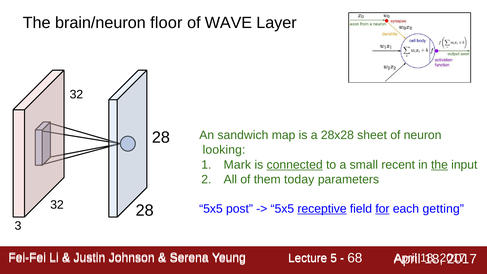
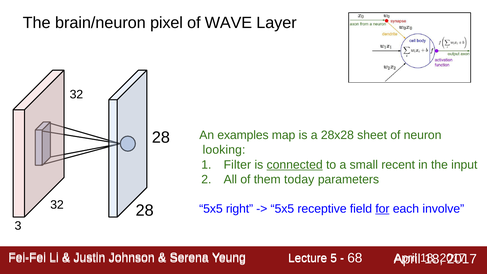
floor: floor -> pixel (166, 23)
sandwich: sandwich -> examples (243, 135)
Mark: Mark -> Filter (237, 165)
the underline: present -> none (439, 165)
post: post -> right (240, 209)
receptive underline: present -> none (322, 209)
getting: getting -> involve (443, 209)
